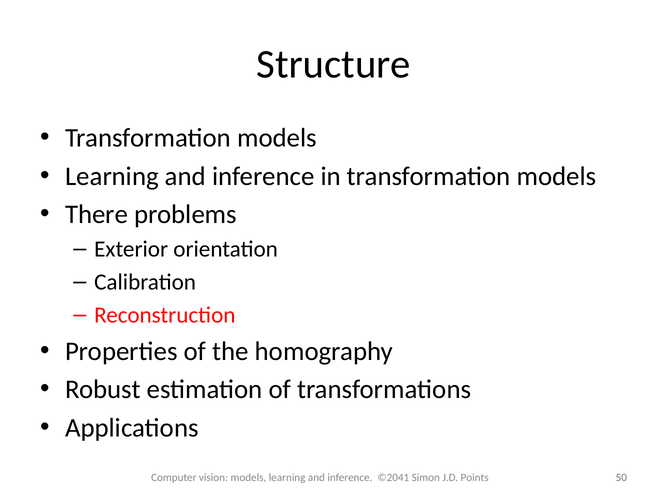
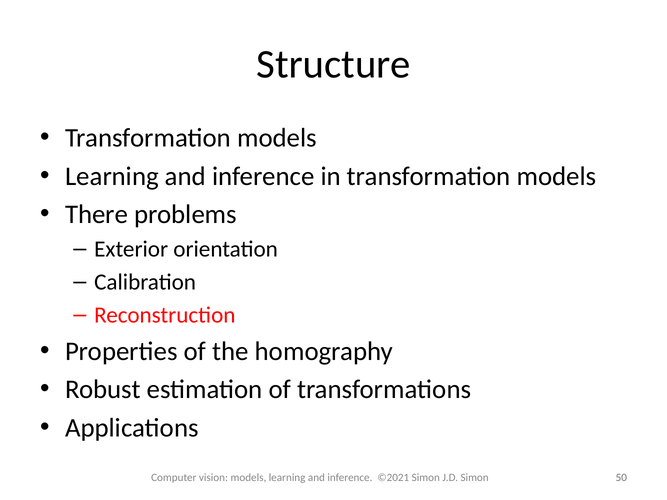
©2041: ©2041 -> ©2021 (393, 478)
J.D Points: Points -> Simon (475, 478)
